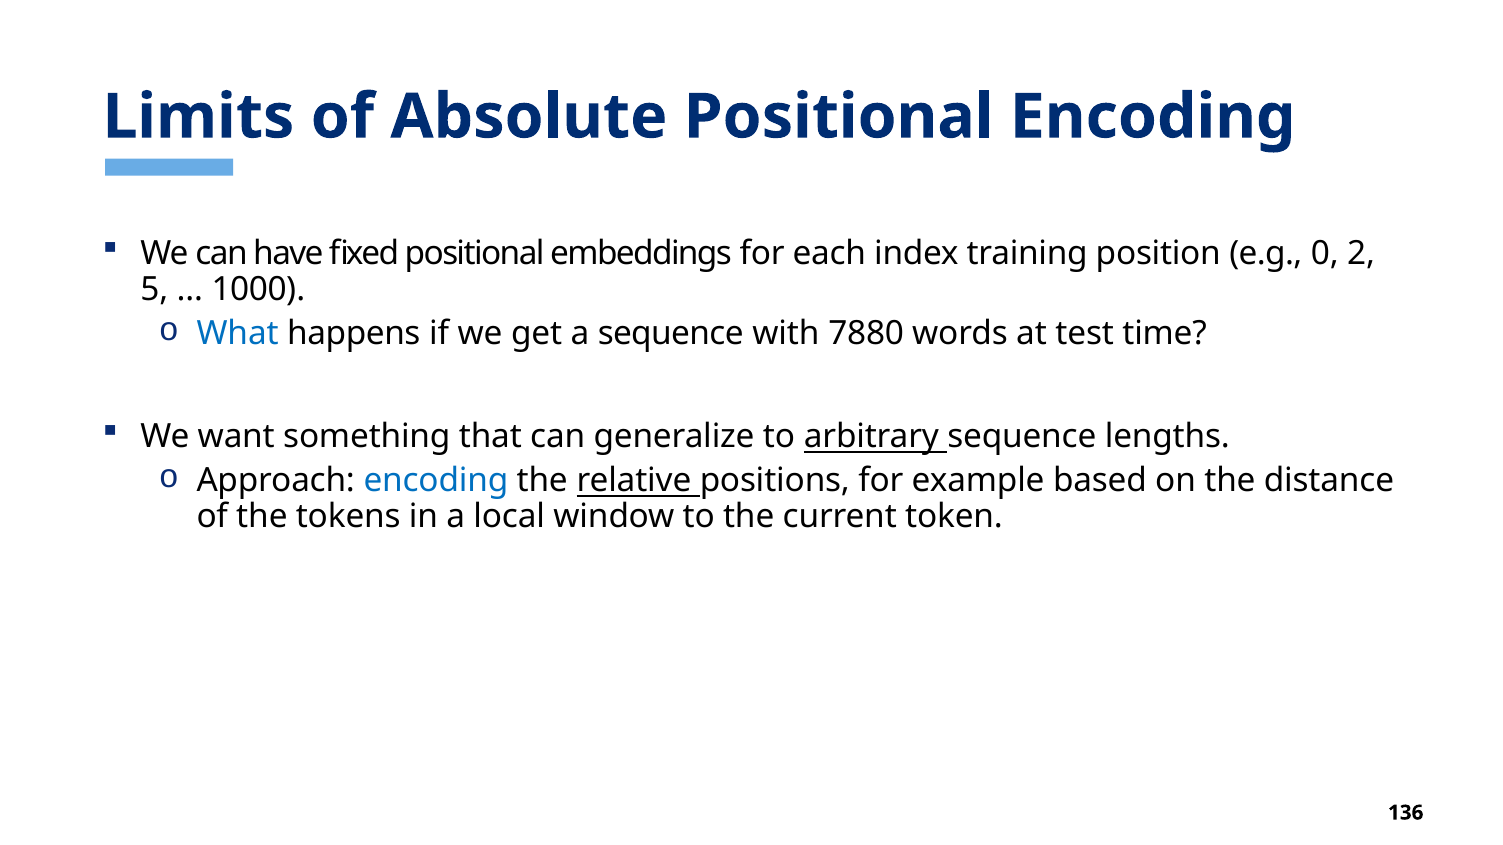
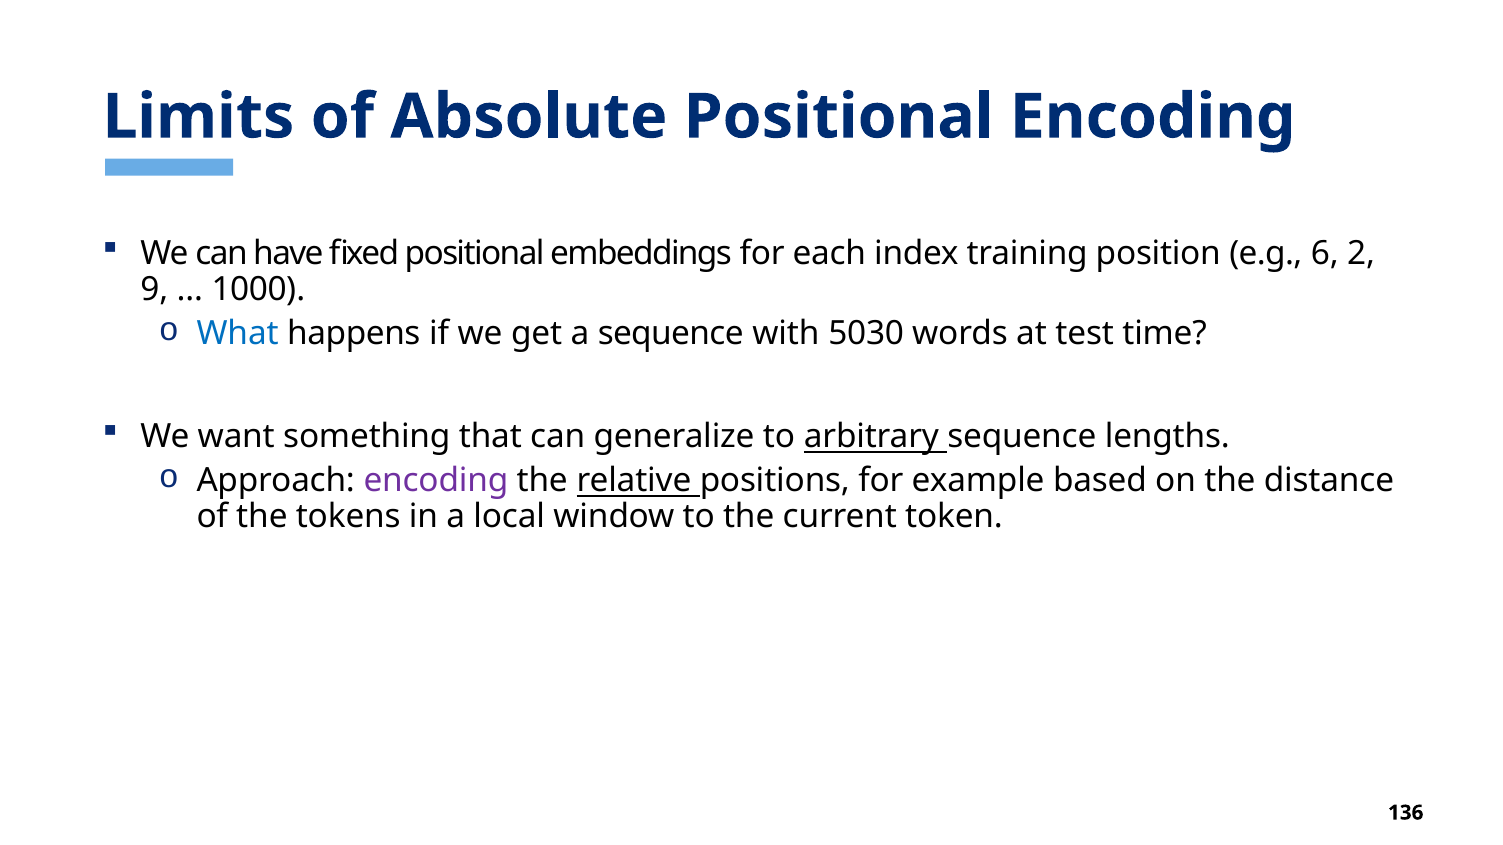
0: 0 -> 6 (1325, 254)
5: 5 -> 9 (154, 290)
7880: 7880 -> 5030 (866, 334)
encoding colour: blue -> purple (436, 481)
